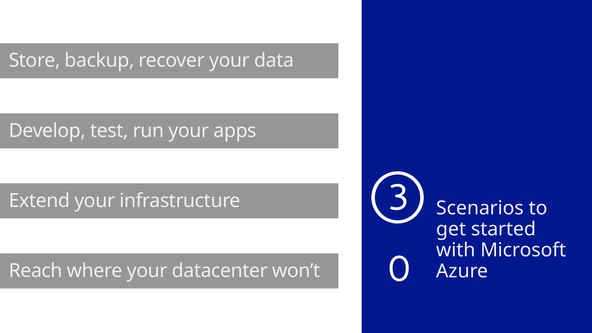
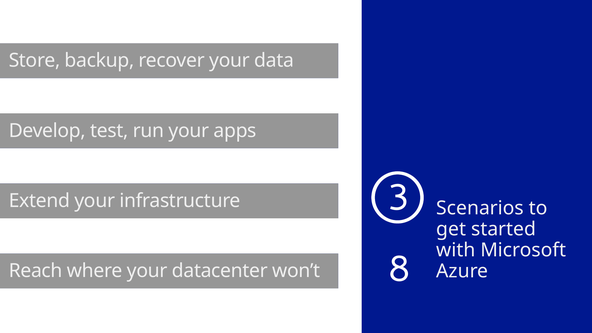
0: 0 -> 8 (399, 269)
